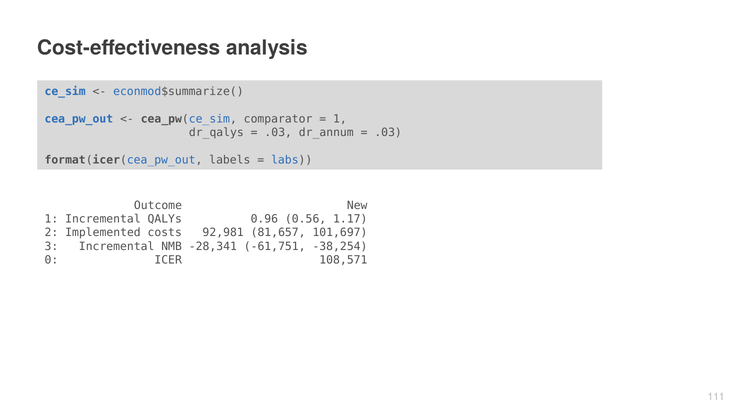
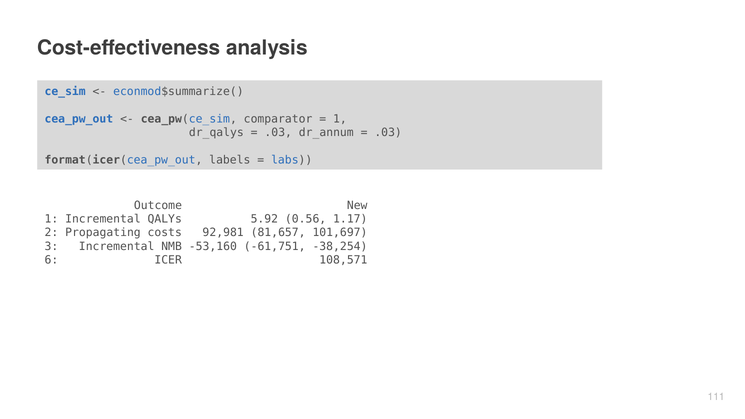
0.96: 0.96 -> 5.92 (264, 219)
Implemented: Implemented -> Propagating (103, 233)
-28,341: -28,341 -> -53,160 (213, 246)
0: 0 -> 6 (51, 260)
